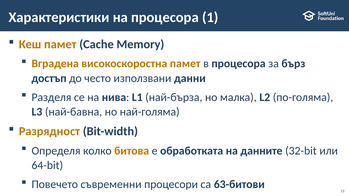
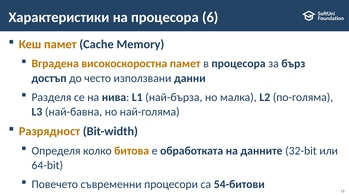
1: 1 -> 6 (210, 17)
63-битови: 63-битови -> 54-битови (239, 185)
